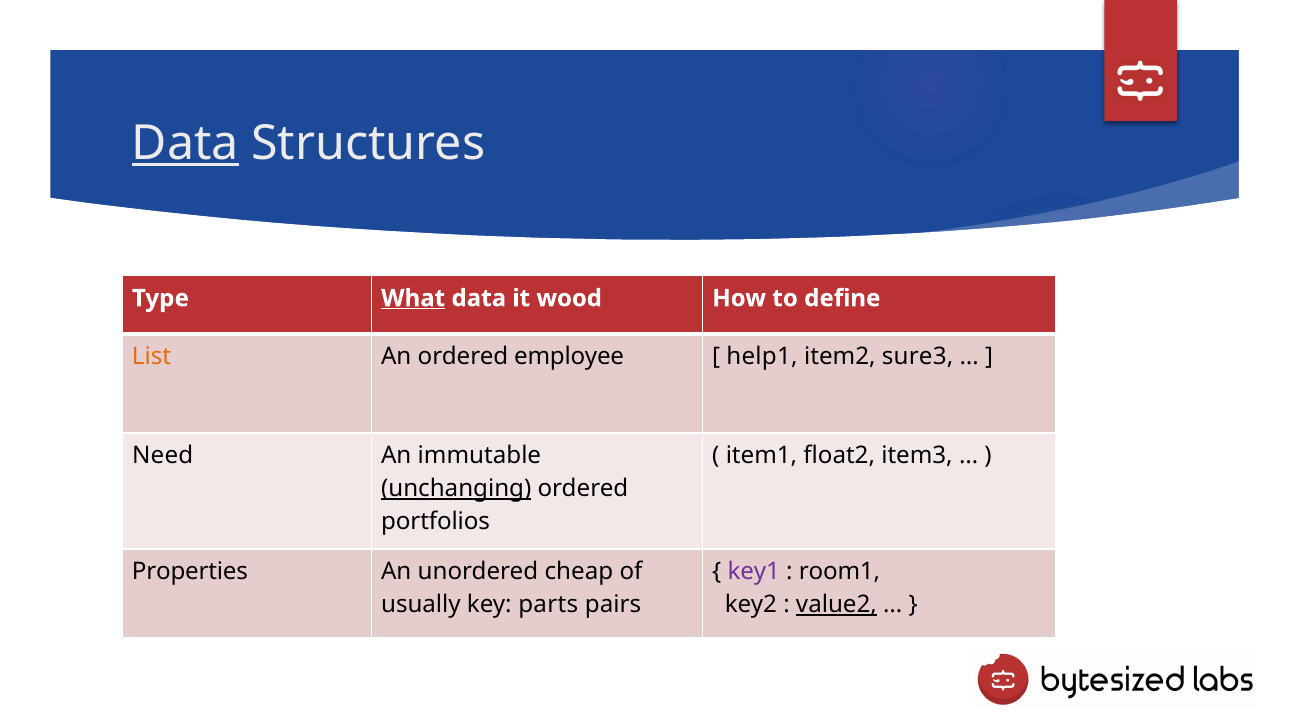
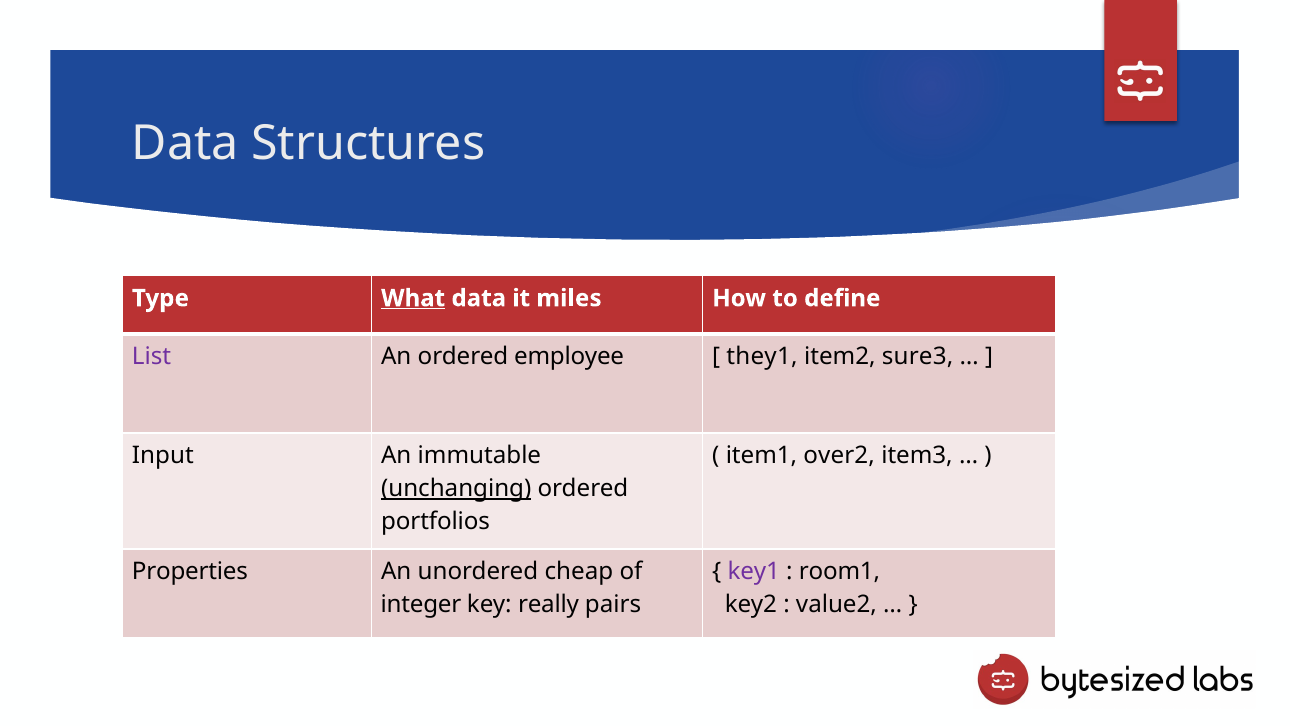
Data underline: present -> none (185, 144)
wood: wood -> miles (569, 298)
List colour: orange -> purple (152, 357)
help1: help1 -> they1 (762, 357)
Need: Need -> Input (163, 455)
float2: float2 -> over2 (839, 455)
usually: usually -> integer (421, 604)
parts: parts -> really (548, 604)
value2 underline: present -> none (836, 604)
